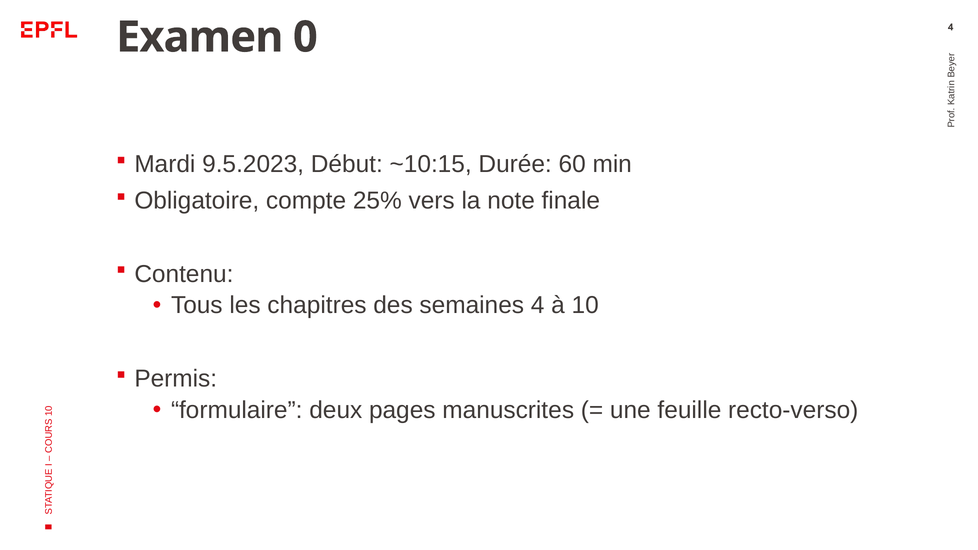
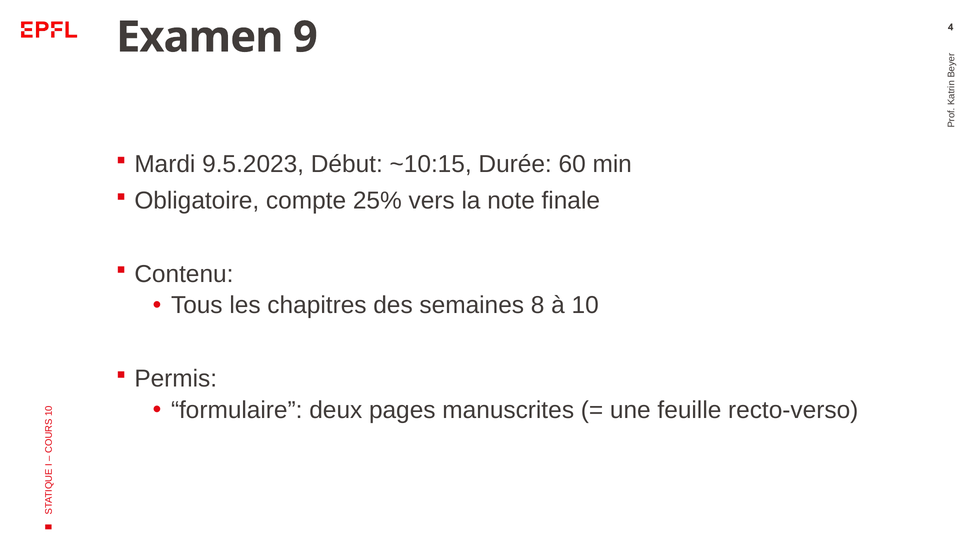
Examen 0: 0 -> 9 (305, 37)
semaines 4: 4 -> 8 (538, 306)
